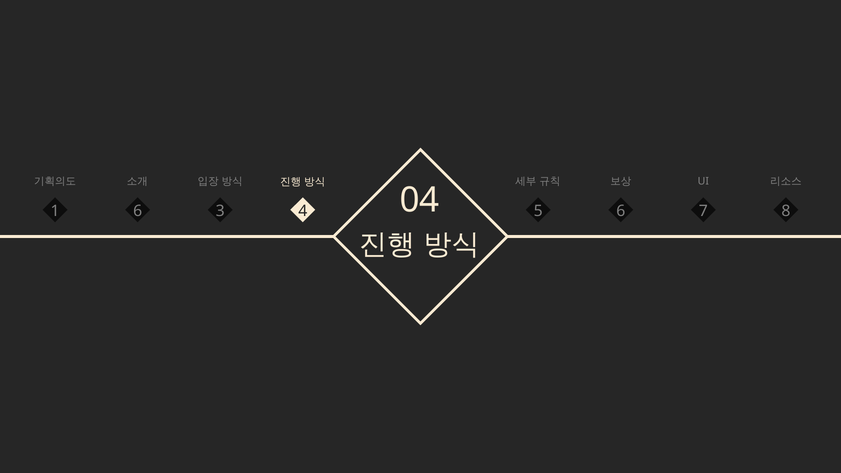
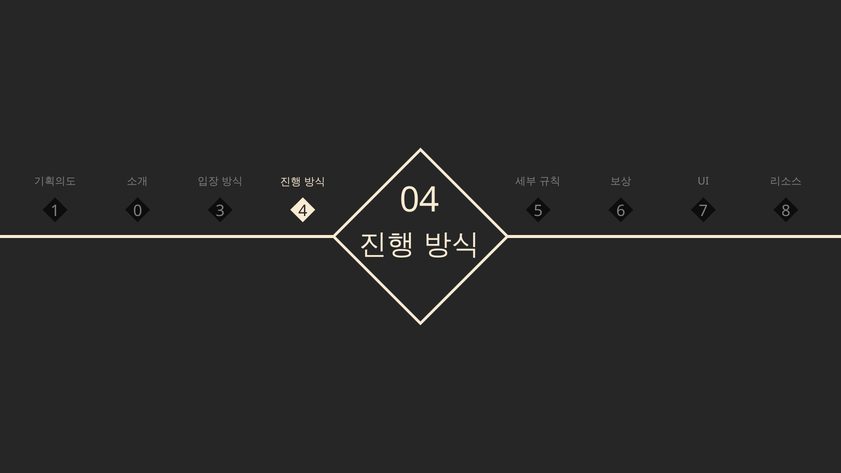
1 6: 6 -> 0 (138, 211)
